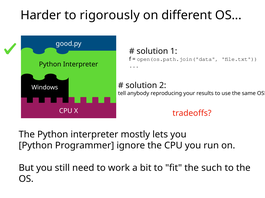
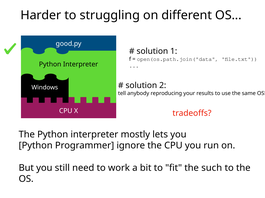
rigorously: rigorously -> struggling (110, 15)
